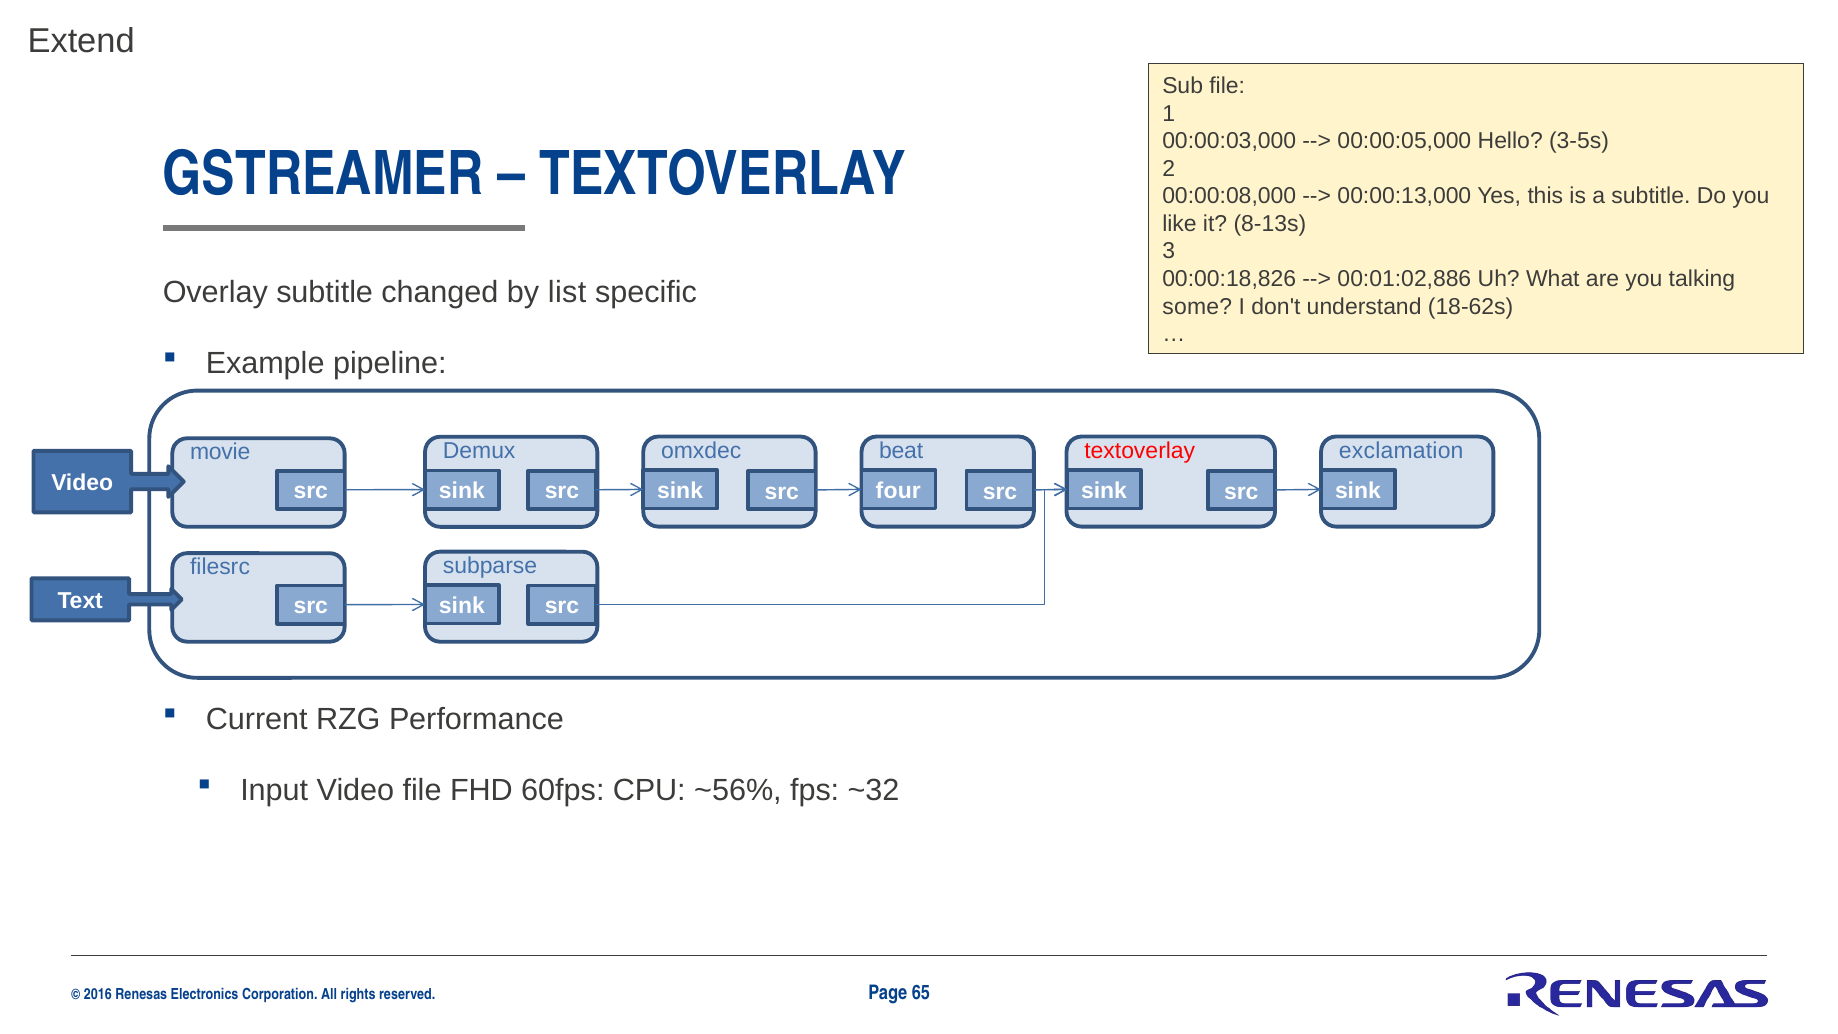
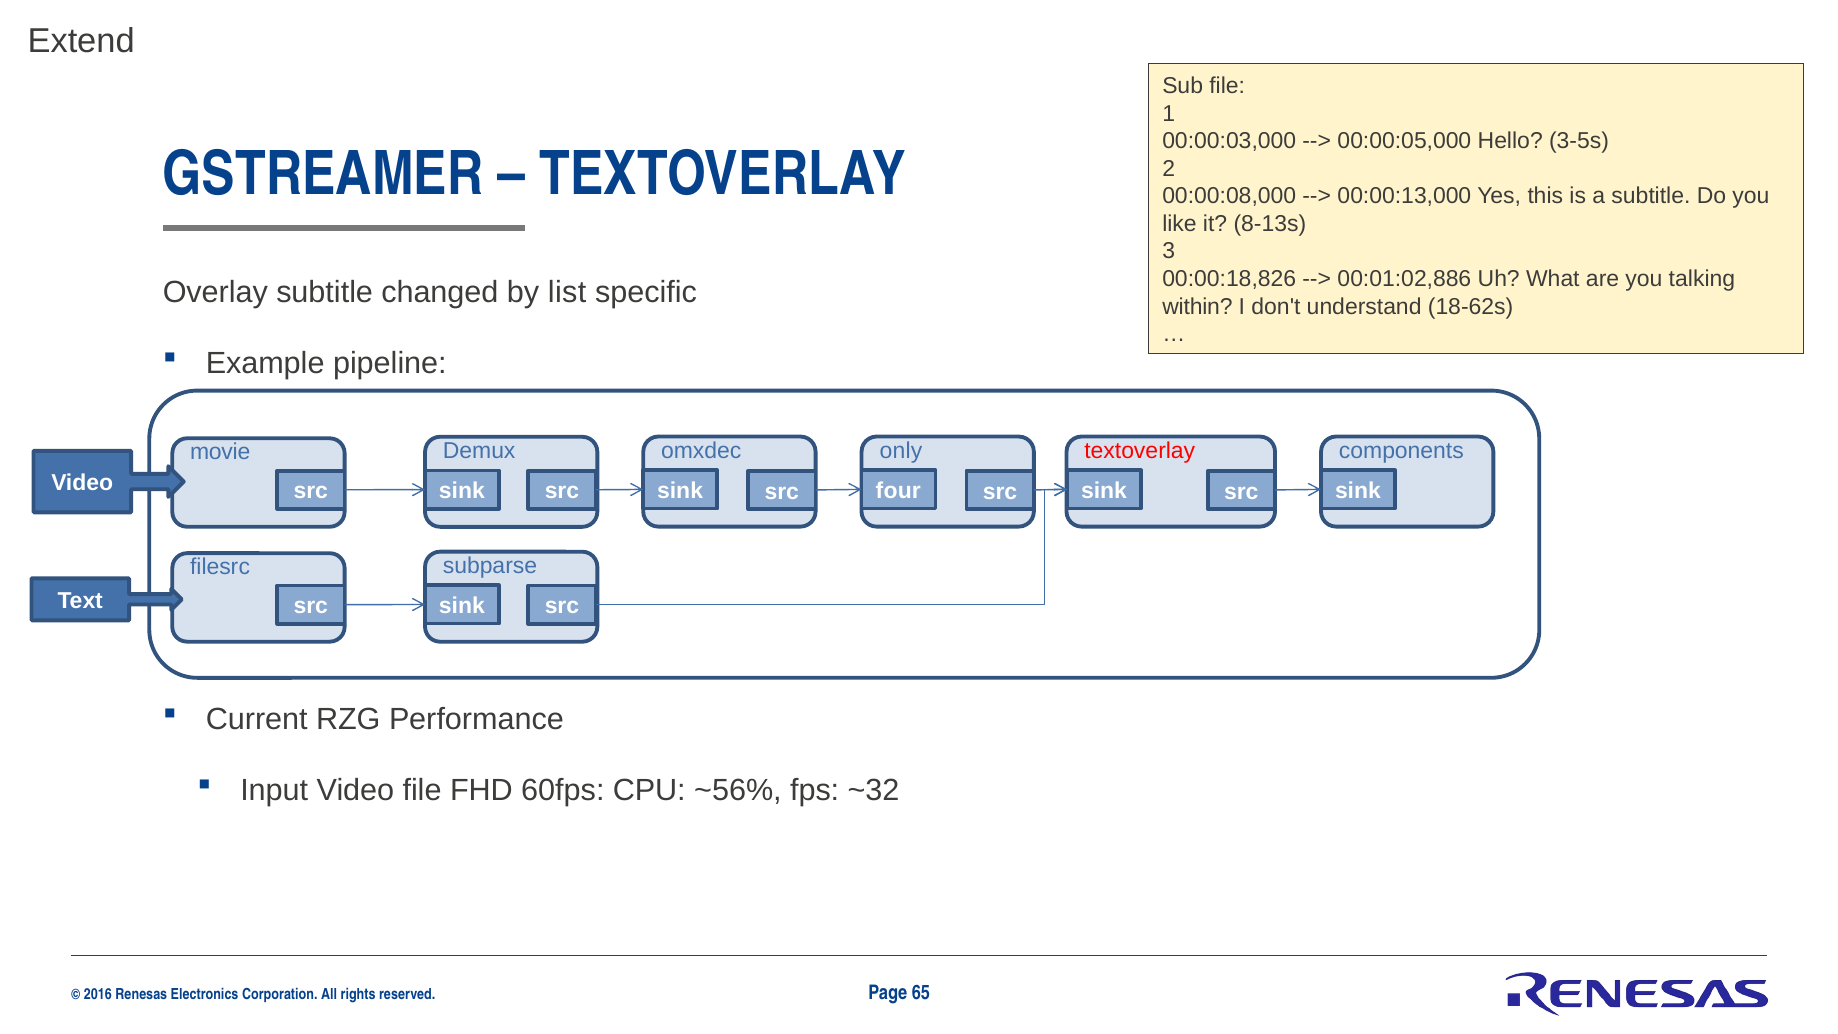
some: some -> within (1197, 306)
beat: beat -> only (901, 451)
exclamation: exclamation -> components (1401, 451)
